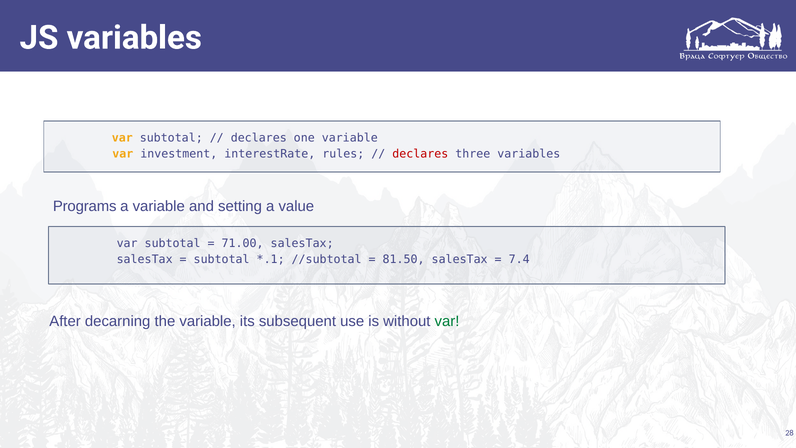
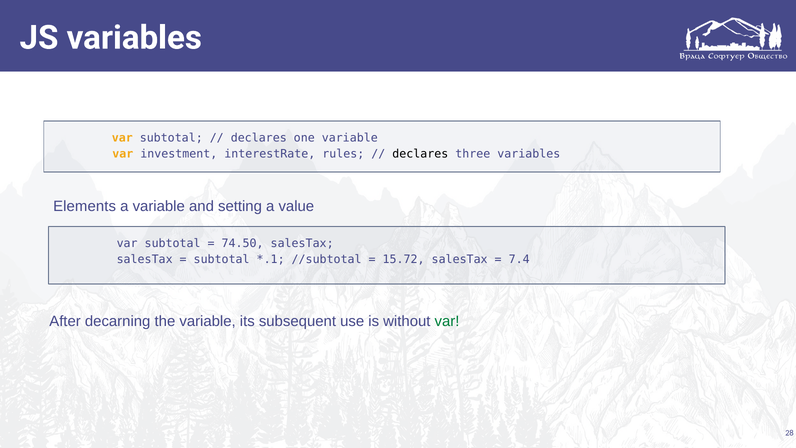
declares colour: red -> black (420, 154)
Programs: Programs -> Elements (85, 206)
71.00: 71.00 -> 74.50 (243, 243)
81.50: 81.50 -> 15.72 (404, 259)
